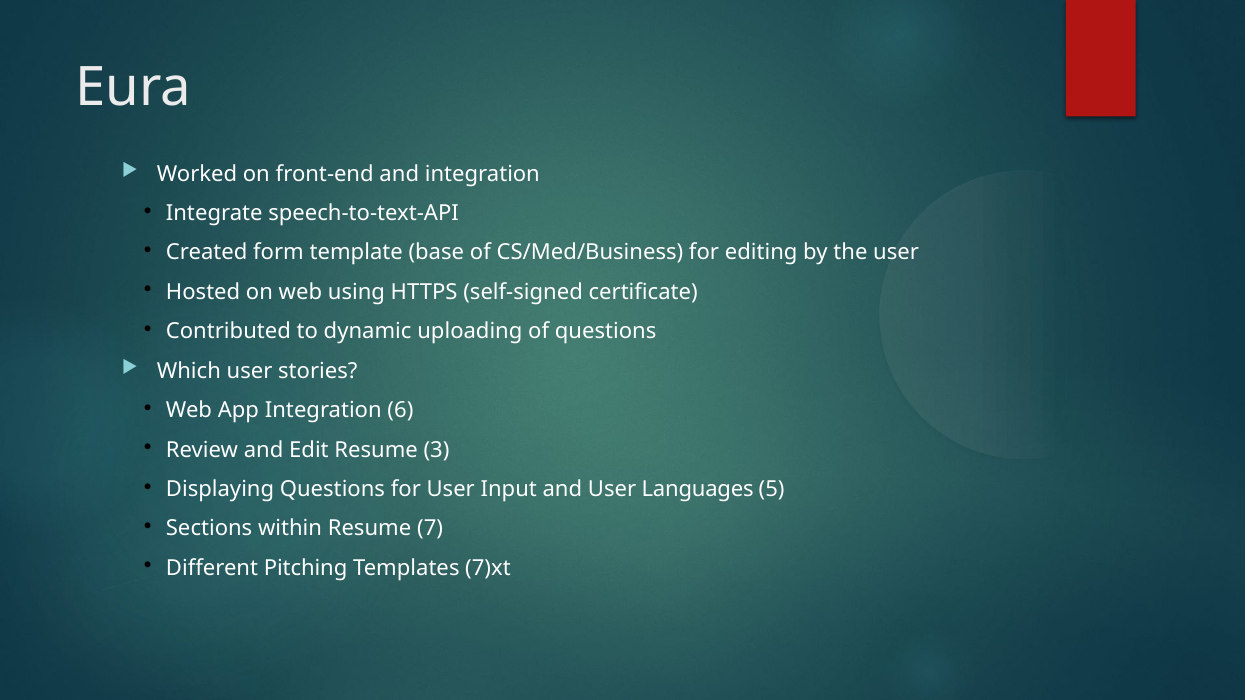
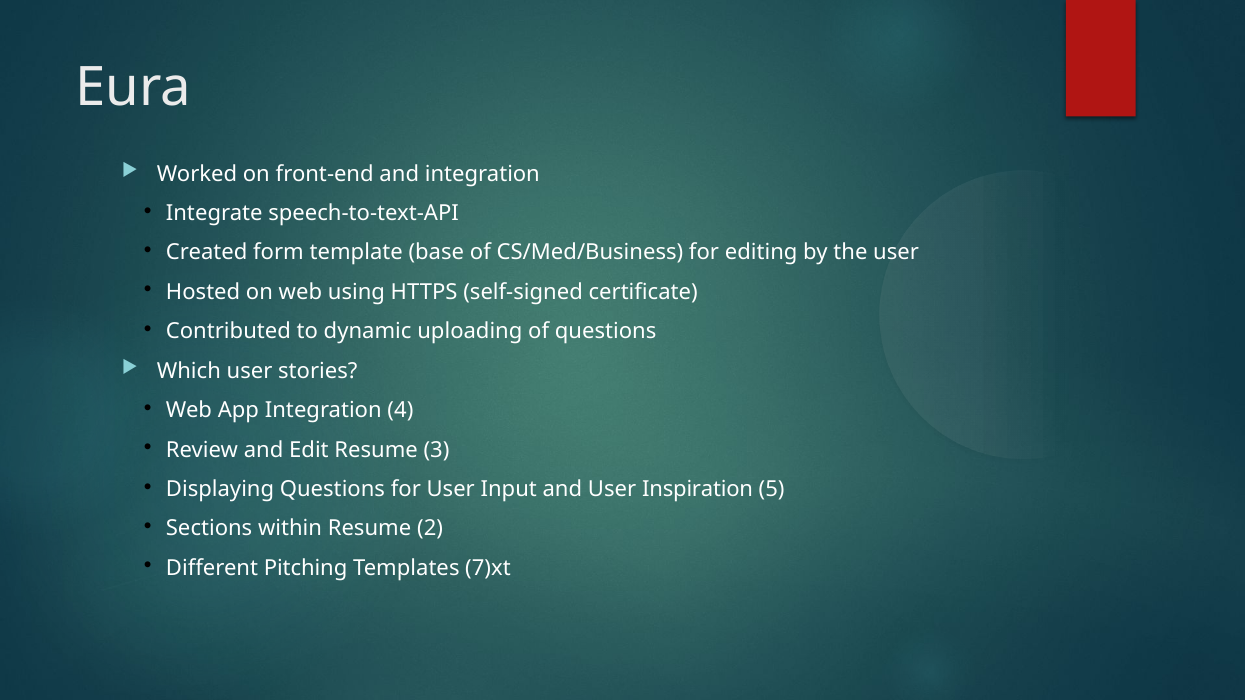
6: 6 -> 4 (400, 411)
Languages: Languages -> Inspiration (698, 489)
7: 7 -> 2 (430, 529)
